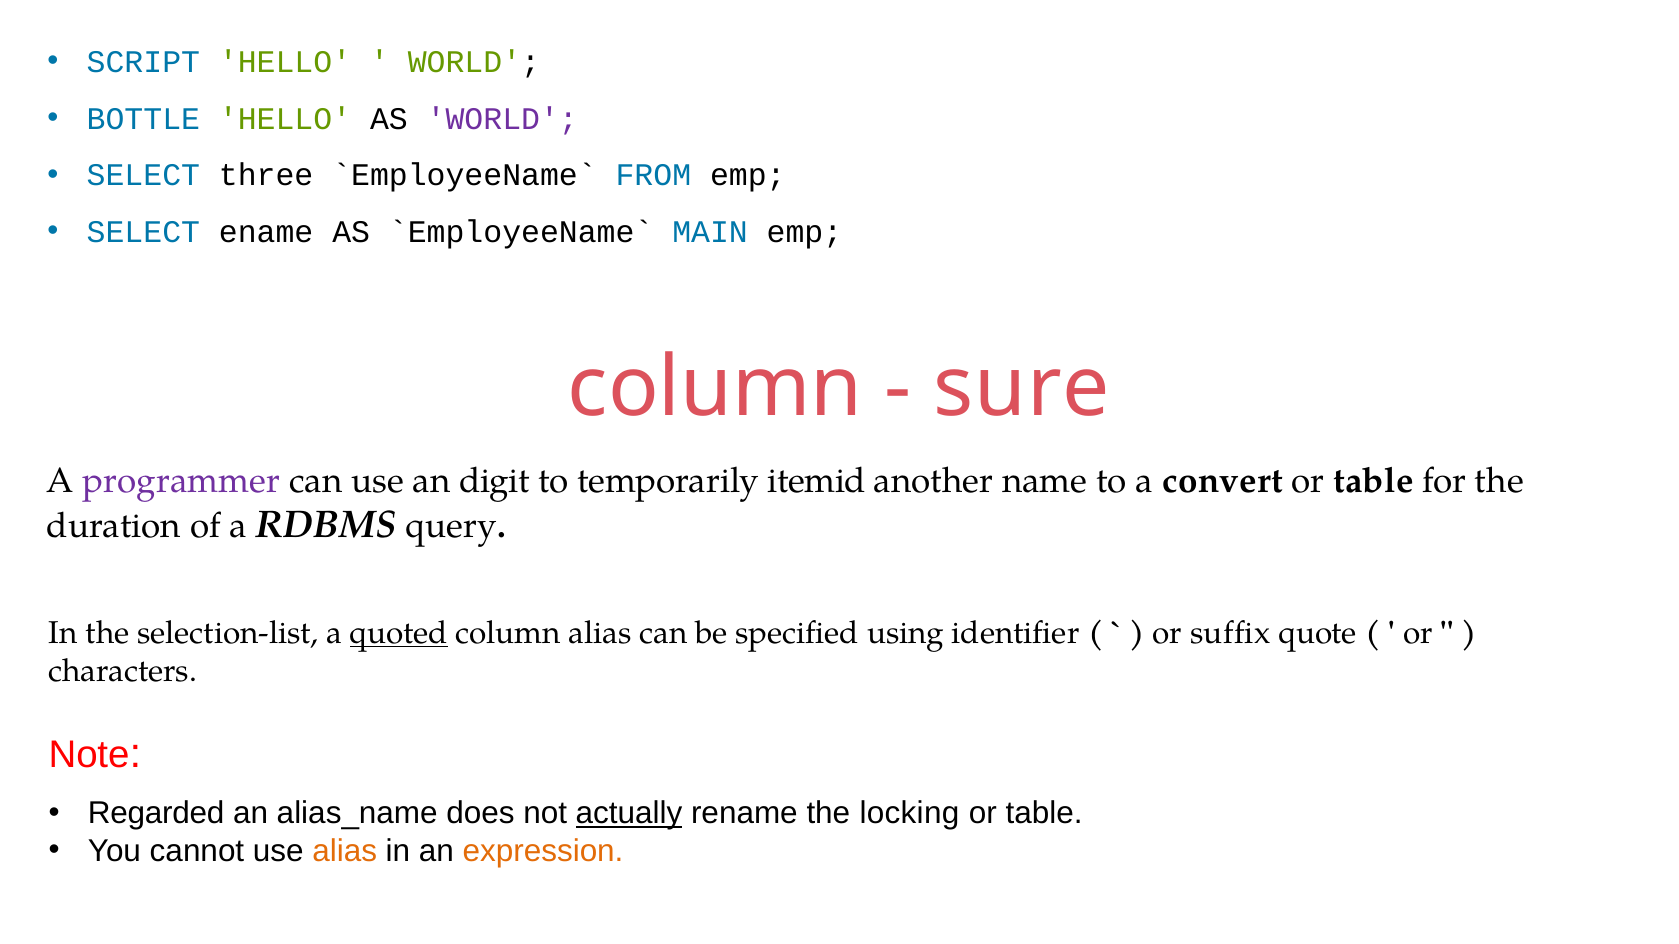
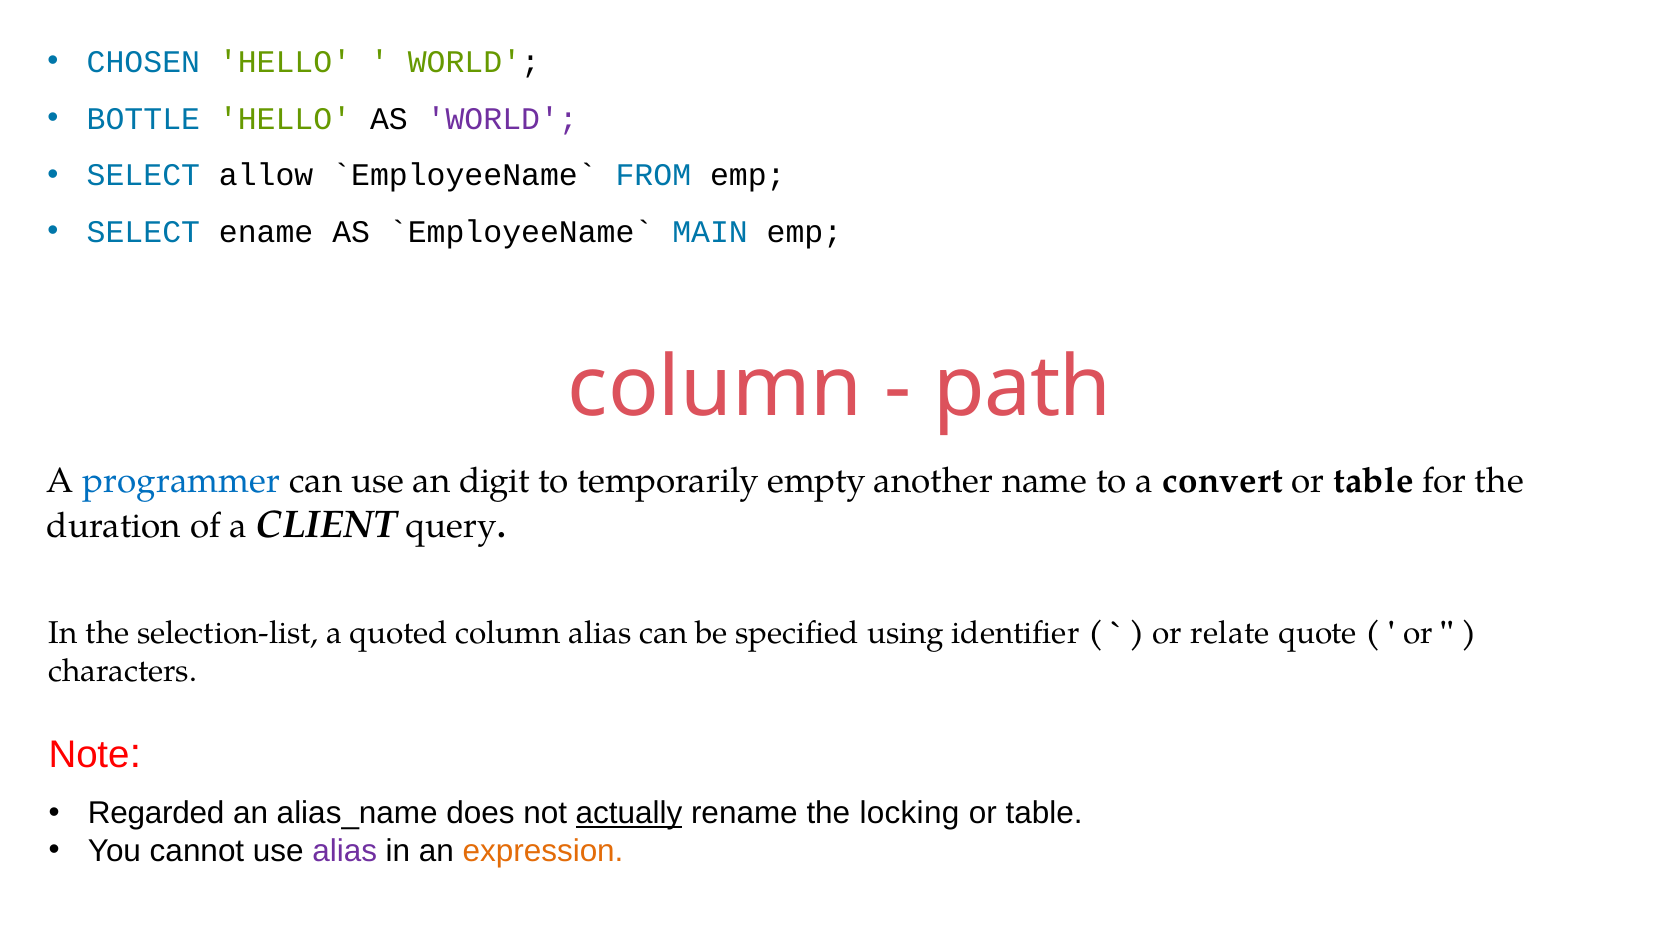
SCRIPT: SCRIPT -> CHOSEN (143, 62)
three: three -> allow (266, 176)
sure: sure -> path (1022, 388)
programmer colour: purple -> blue (182, 481)
itemid: itemid -> empty (817, 481)
RDBMS: RDBMS -> CLIENT (327, 525)
quoted underline: present -> none (399, 633)
suffix: suffix -> relate (1230, 633)
alias colour: orange -> purple (345, 851)
